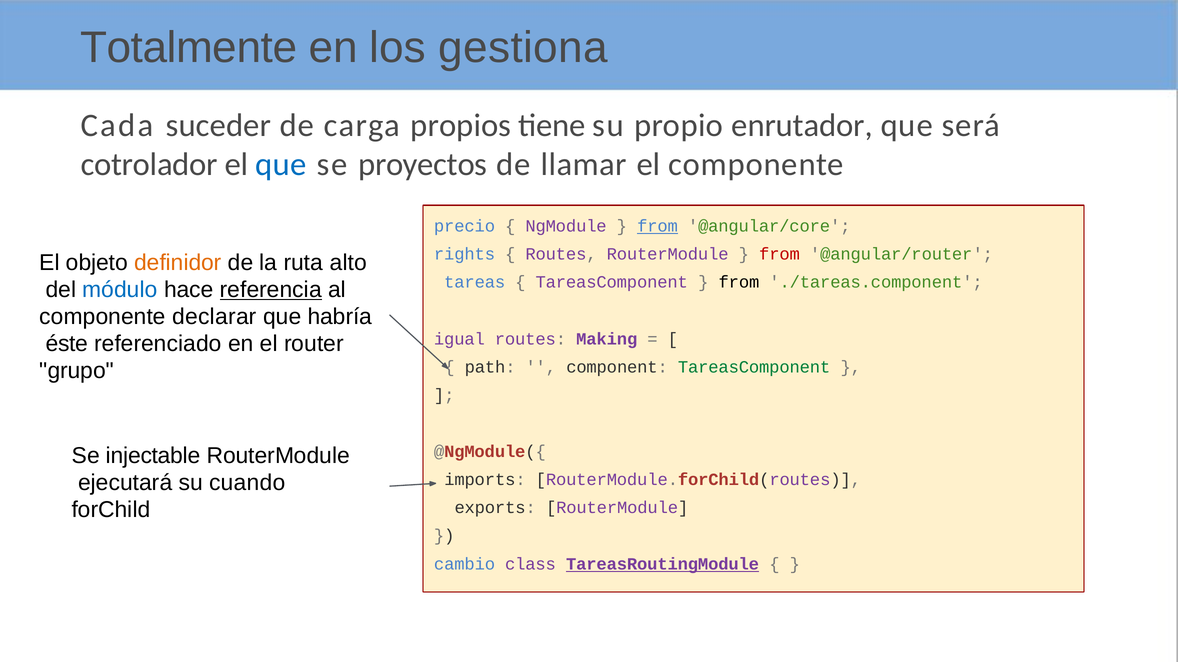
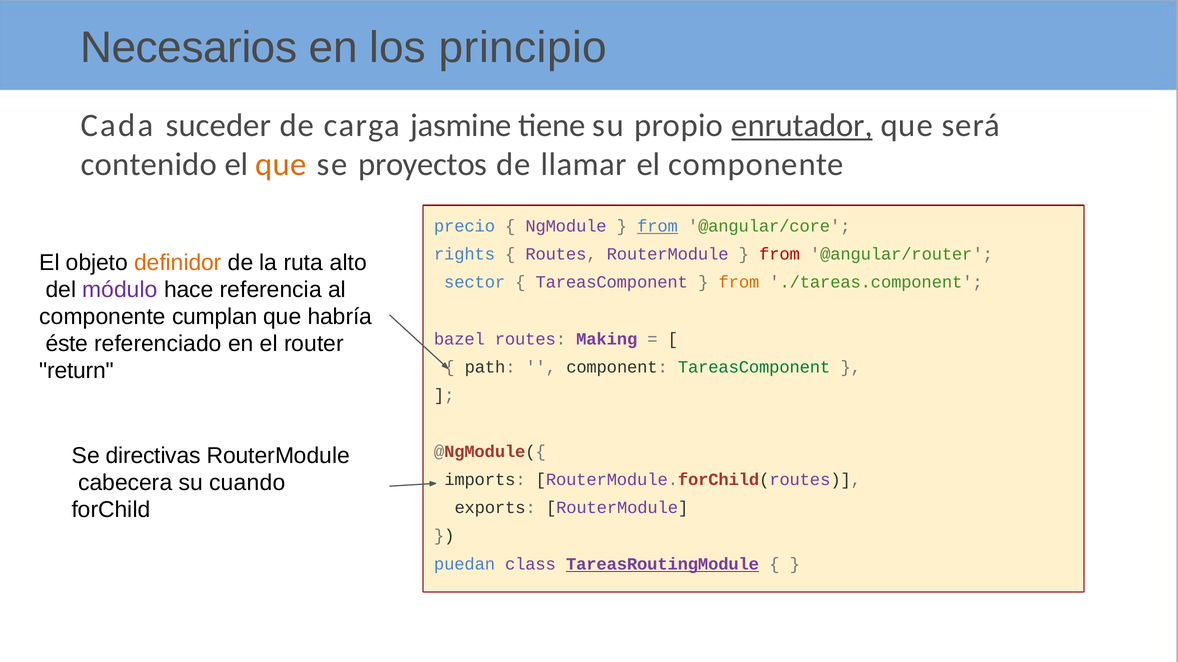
Totalmente: Totalmente -> Necesarios (189, 48)
gestiona: gestiona -> principio (523, 48)
propios: propios -> jasmine (461, 126)
enrutador underline: none -> present (802, 126)
cotrolador: cotrolador -> contenido (149, 165)
que colour: blue -> orange (281, 165)
tareas: tareas -> sector (475, 282)
from colour: black -> orange (739, 282)
módulo colour: blue -> purple (120, 290)
referencia underline: present -> none (271, 290)
declarar: declarar -> cumplan (215, 317)
igual: igual -> bazel (459, 339)
grupo: grupo -> return (77, 371)
injectable: injectable -> directivas (153, 456)
ejecutará: ejecutará -> cabecera (125, 483)
cambio: cambio -> puedan (465, 564)
